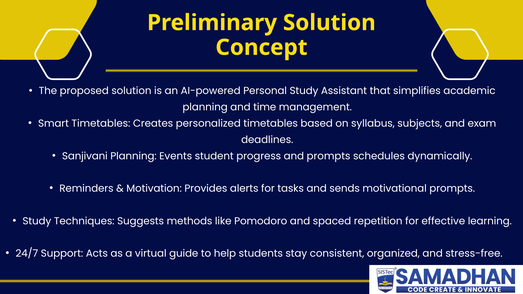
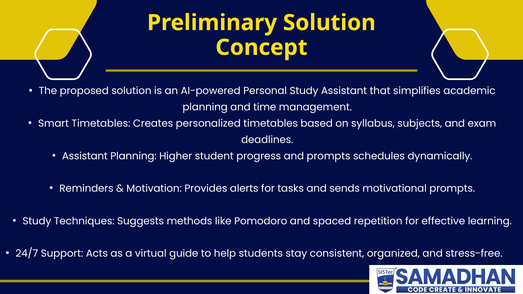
Sanjivani: Sanjivani -> Assistant (85, 156)
Events: Events -> Higher (176, 156)
